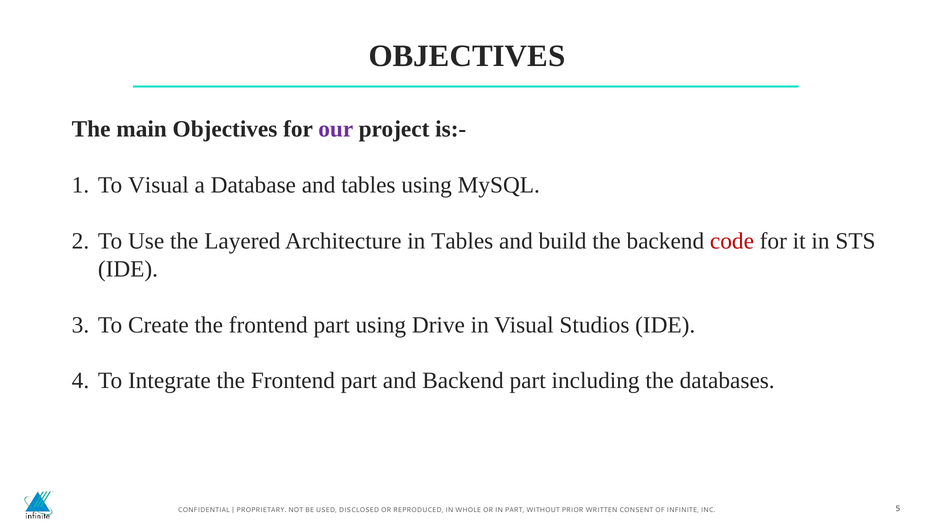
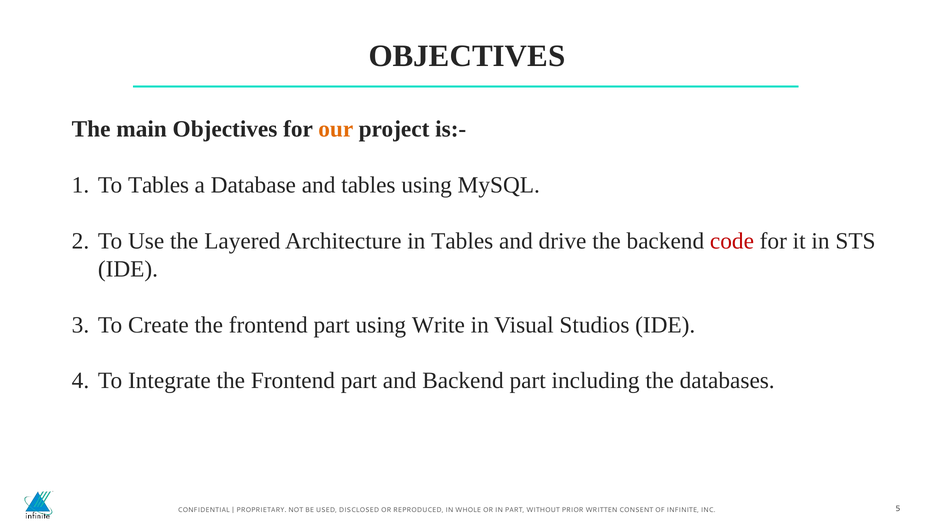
our colour: purple -> orange (336, 129)
To Visual: Visual -> Tables (158, 185)
build: build -> drive (563, 241)
Drive: Drive -> Write (438, 325)
